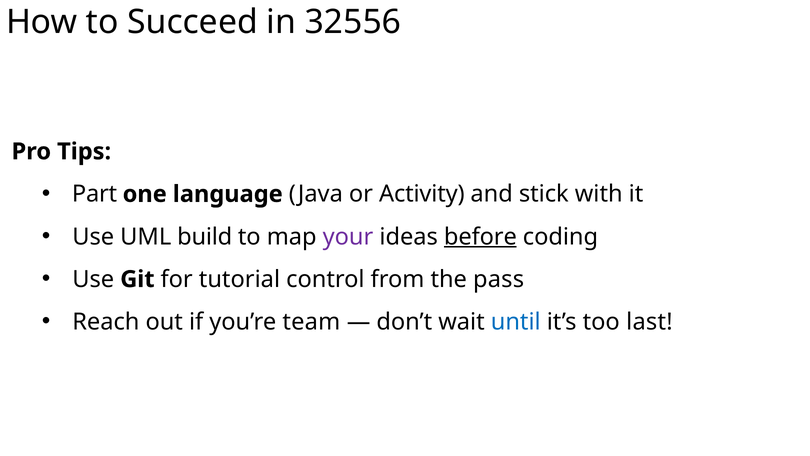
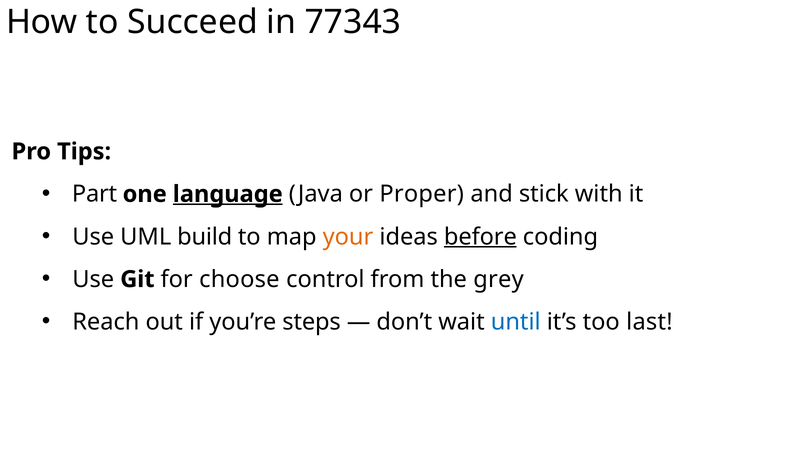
32556: 32556 -> 77343 (353, 22)
language underline: none -> present (228, 194)
Activity: Activity -> Proper (422, 194)
your colour: purple -> orange (348, 237)
tutorial: tutorial -> choose (239, 279)
pass: pass -> grey (499, 279)
team: team -> steps (312, 322)
